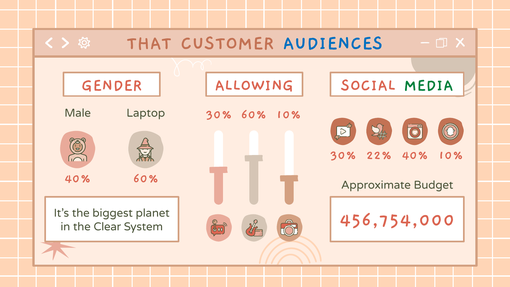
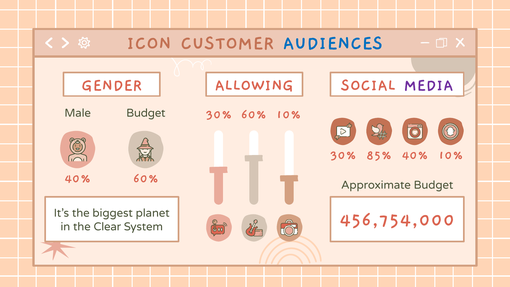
THAT: THAT -> ICON (149, 42)
MEDIA colour: green -> purple (428, 84)
Laptop: Laptop -> Budget (146, 113)
22%: 22% -> 85% (379, 155)
